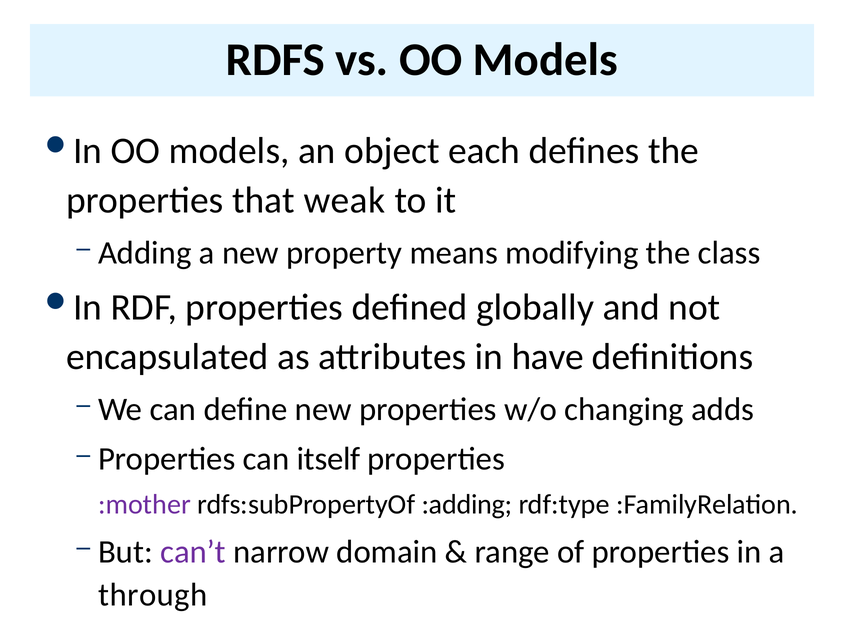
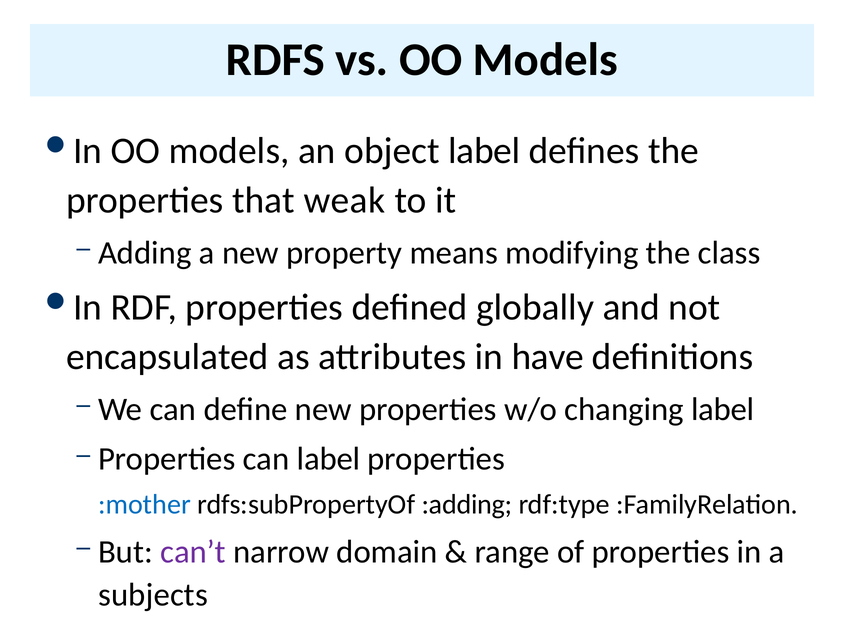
object each: each -> label (484, 151)
changing adds: adds -> label (723, 409)
can itself: itself -> label (328, 459)
:mother colour: purple -> blue (144, 504)
through: through -> subjects (153, 595)
